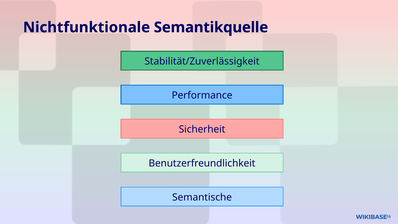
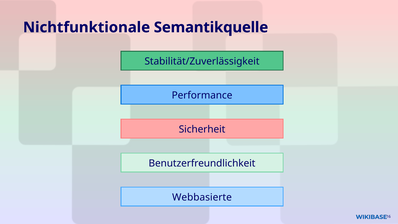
Semantische: Semantische -> Webbasierte (202, 197)
